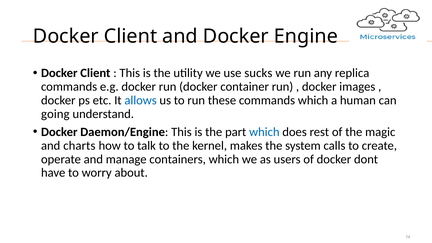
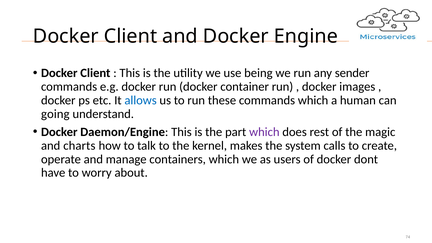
sucks: sucks -> being (258, 73)
replica: replica -> sender (352, 73)
which colour: blue -> purple (264, 132)
